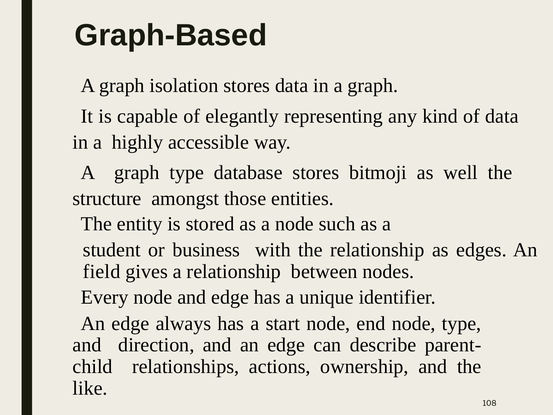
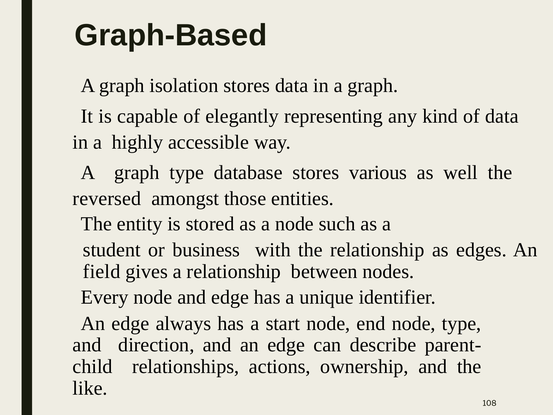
bitmoji: bitmoji -> various (378, 173)
structure: structure -> reversed (107, 198)
